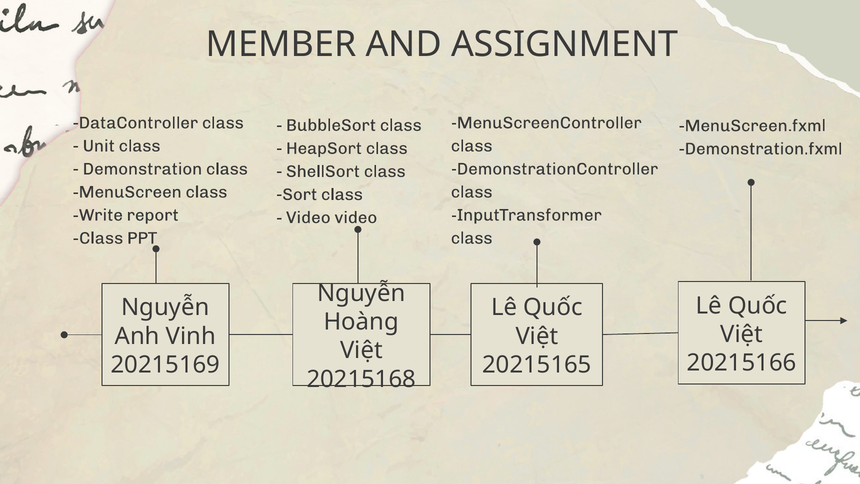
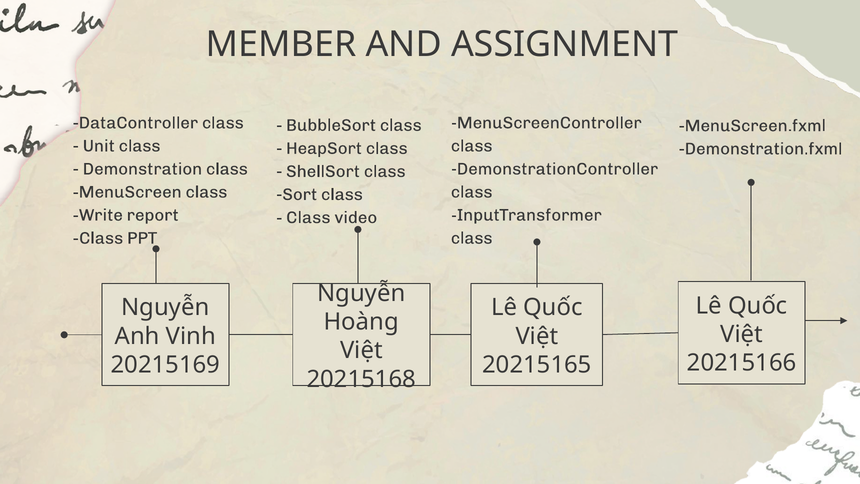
Video: Video -> Class (308, 217)
